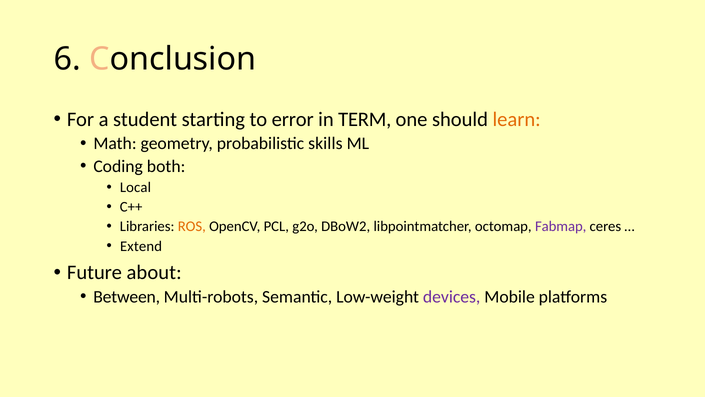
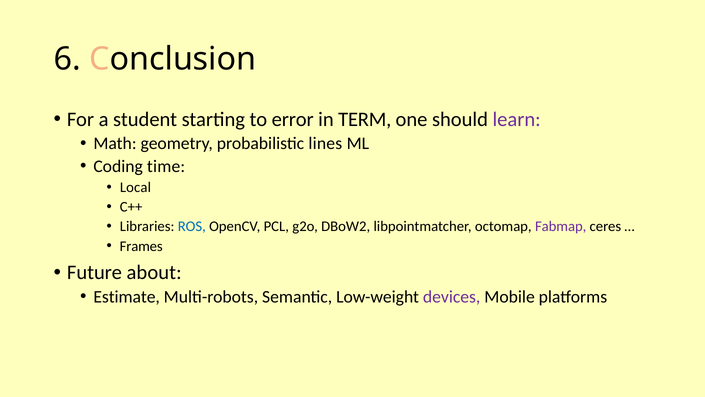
learn colour: orange -> purple (517, 119)
skills: skills -> lines (325, 143)
both: both -> time (166, 166)
ROS colour: orange -> blue (192, 226)
Extend: Extend -> Frames (141, 246)
Between: Between -> Estimate (127, 297)
